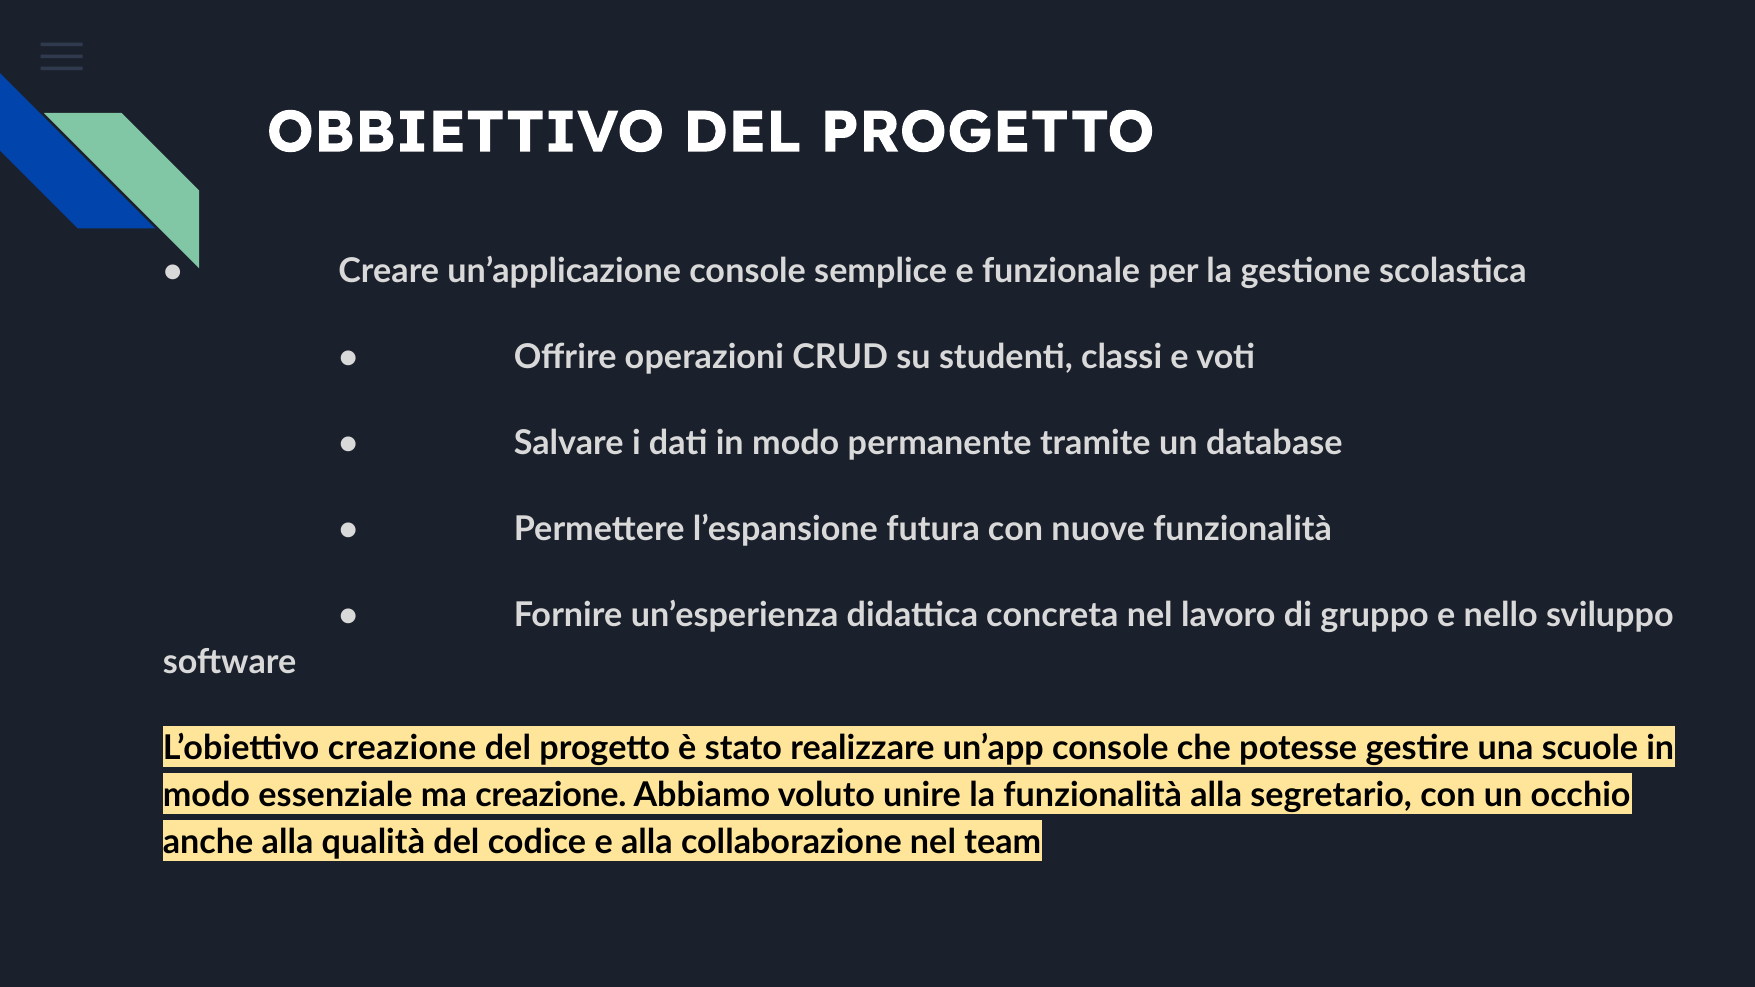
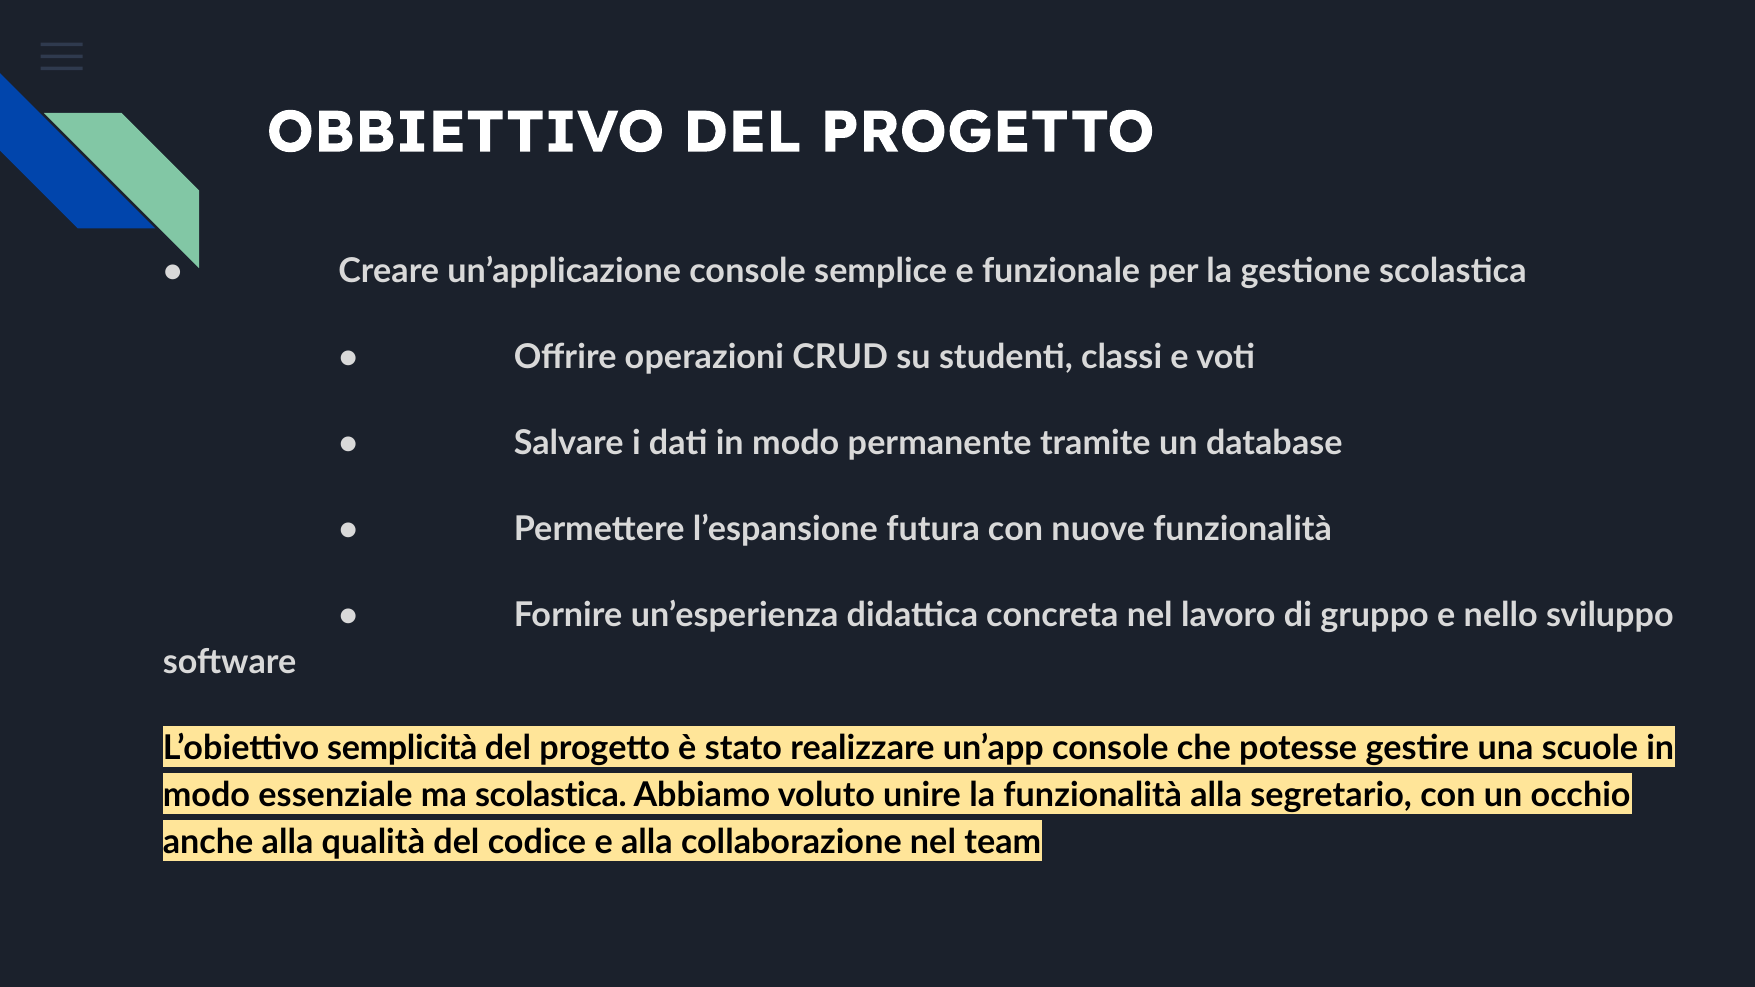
L’obiettivo creazione: creazione -> semplicità (402, 748)
ma creazione: creazione -> scolastica (551, 795)
